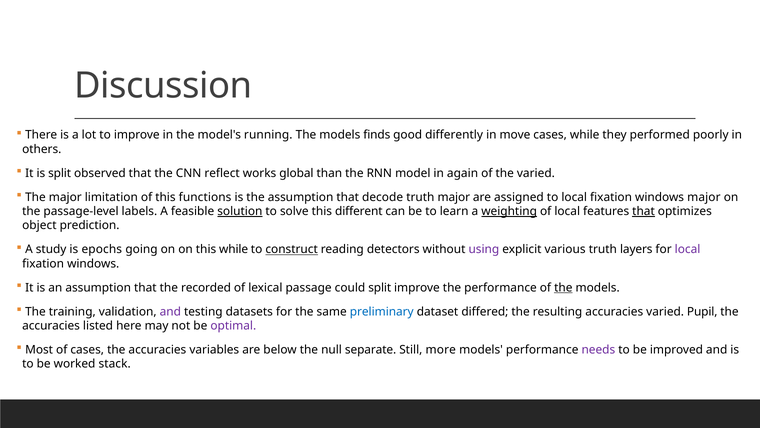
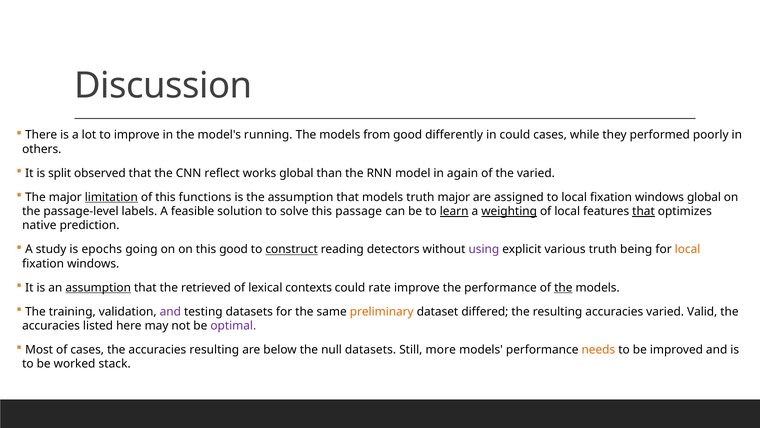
finds: finds -> from (377, 135)
in move: move -> could (515, 135)
limitation underline: none -> present (111, 197)
that decode: decode -> models (383, 197)
windows major: major -> global (704, 197)
solution underline: present -> none (240, 211)
different: different -> passage (359, 211)
learn underline: none -> present (454, 211)
object: object -> native (39, 225)
this while: while -> good (234, 249)
layers: layers -> being (636, 249)
local colour: purple -> orange (688, 249)
assumption underline: none -> present (98, 287)
recorded: recorded -> retrieved (206, 287)
passage: passage -> contexts (309, 287)
could split: split -> rate (380, 287)
preliminary colour: blue -> orange (382, 311)
Pupil: Pupil -> Valid (702, 311)
accuracies variables: variables -> resulting (214, 350)
null separate: separate -> datasets (371, 350)
needs colour: purple -> orange (598, 350)
